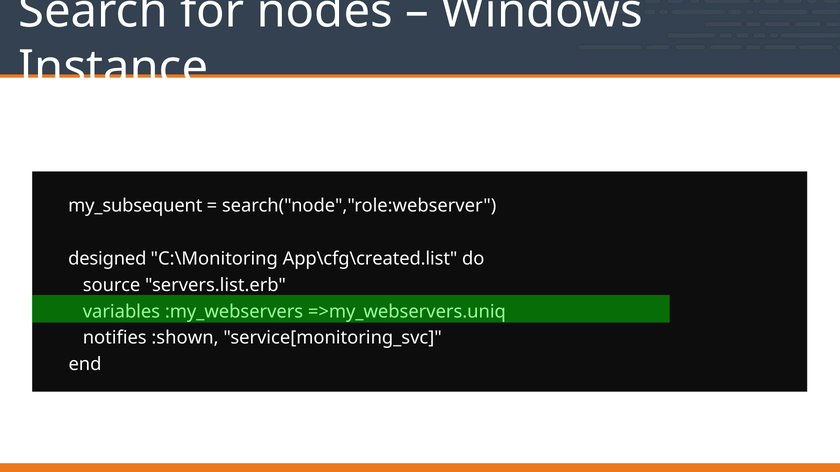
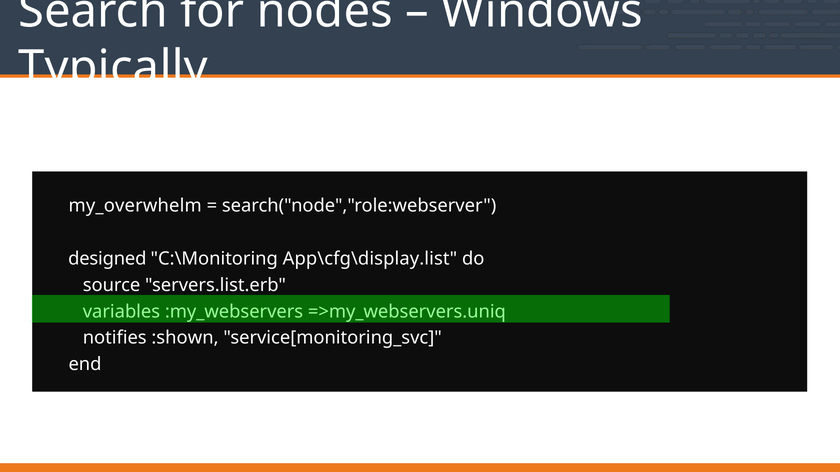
Instance: Instance -> Typically (113, 68)
my_subsequent: my_subsequent -> my_overwhelm (135, 206)
App\cfg\created.list: App\cfg\created.list -> App\cfg\display.list (370, 259)
